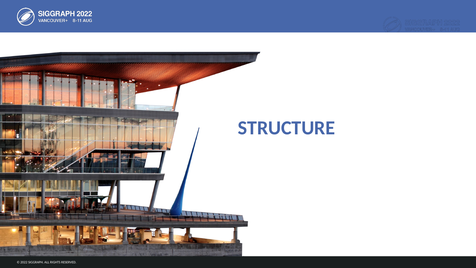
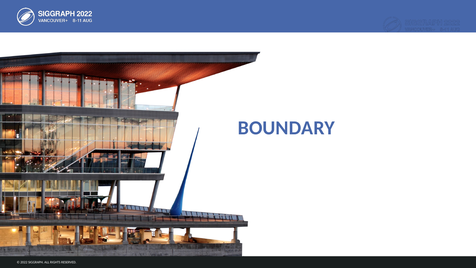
STRUCTURE: STRUCTURE -> BOUNDARY (286, 128)
